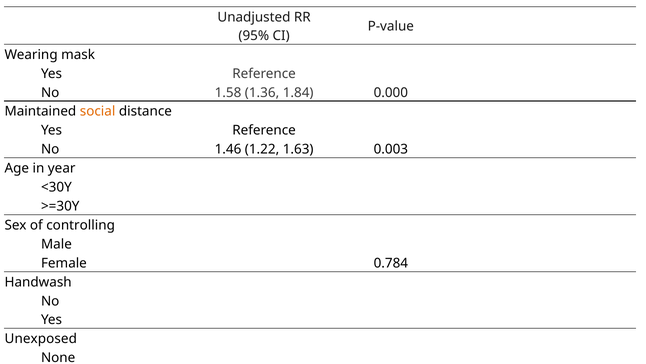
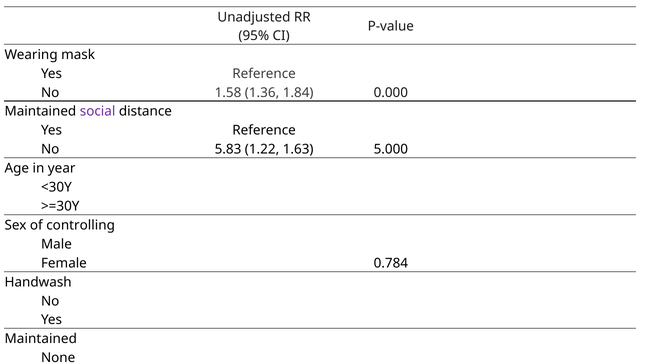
social colour: orange -> purple (98, 111)
1.46: 1.46 -> 5.83 (228, 149)
0.003: 0.003 -> 5.000 (391, 149)
Unexposed: Unexposed -> Maintained (41, 338)
